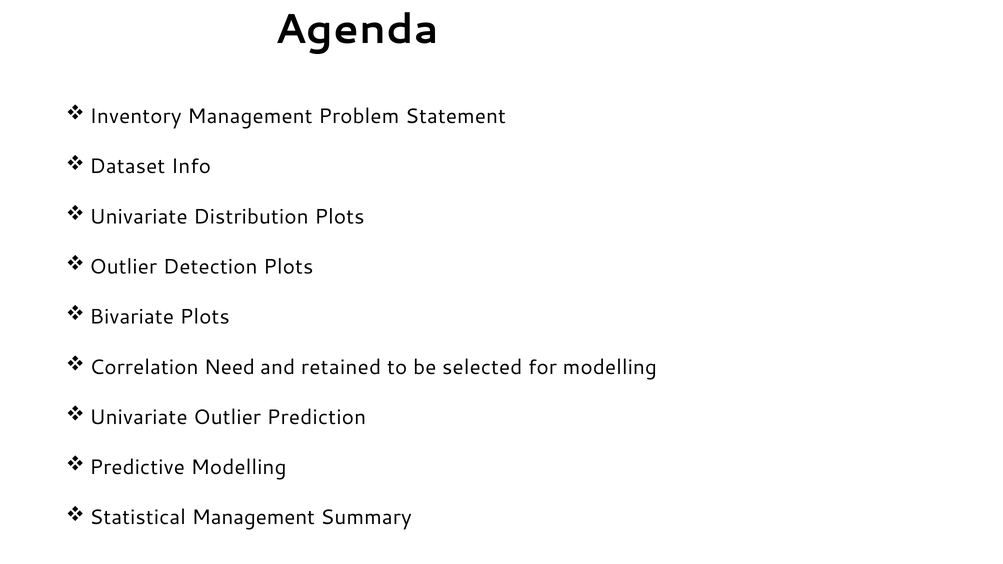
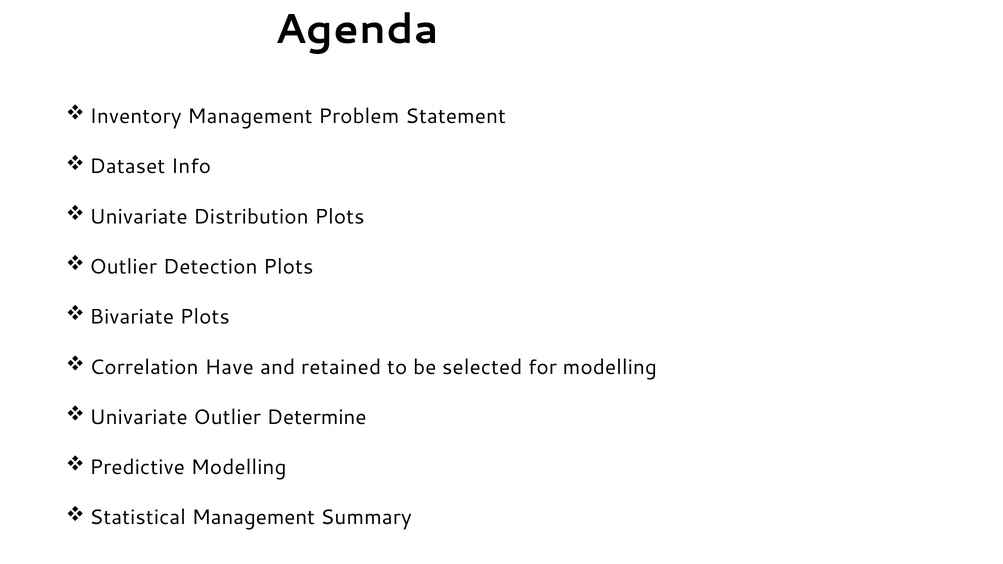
Need: Need -> Have (229, 367)
Prediction: Prediction -> Determine (317, 417)
